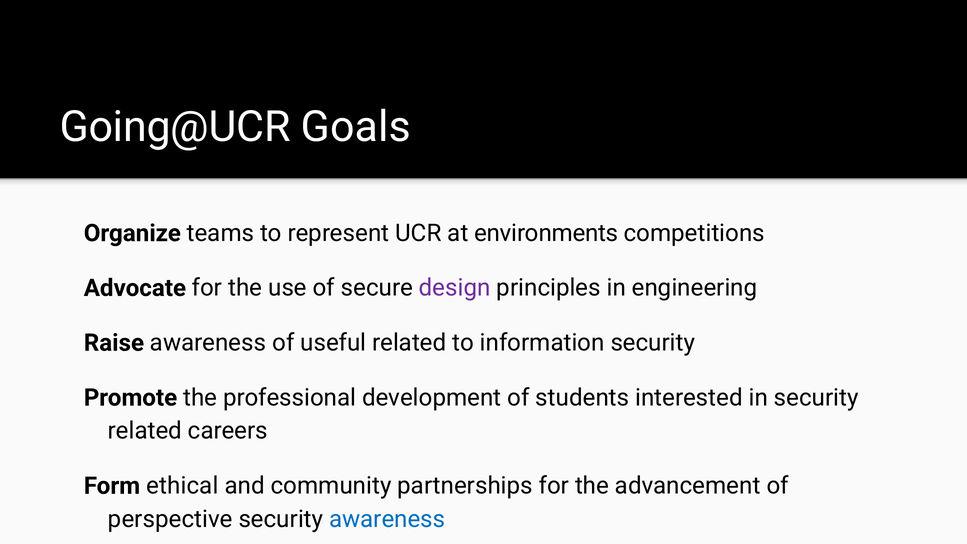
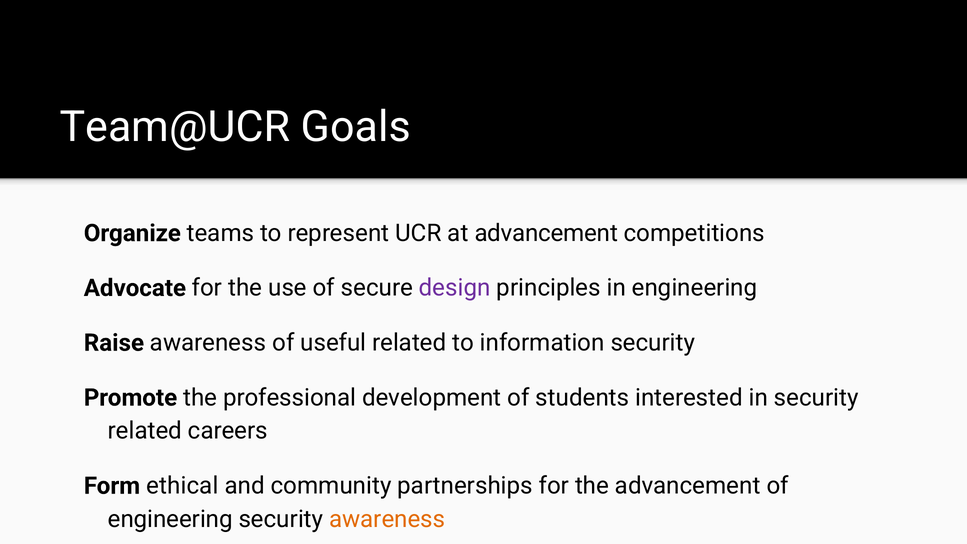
Going@UCR: Going@UCR -> Team@UCR (175, 127)
at environments: environments -> advancement (546, 233)
perspective: perspective -> engineering (170, 519)
awareness colour: blue -> orange (387, 519)
